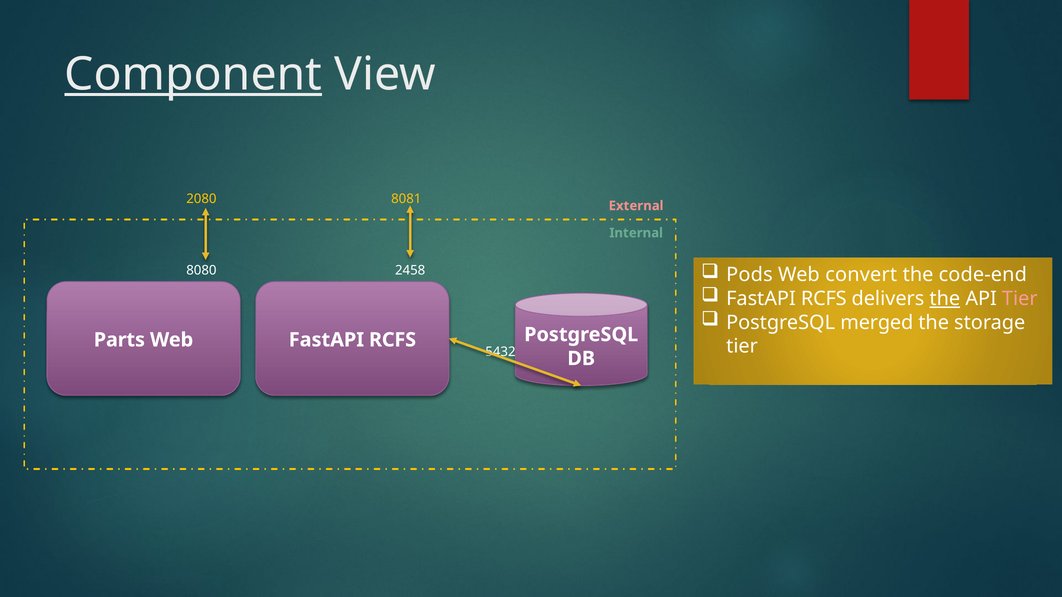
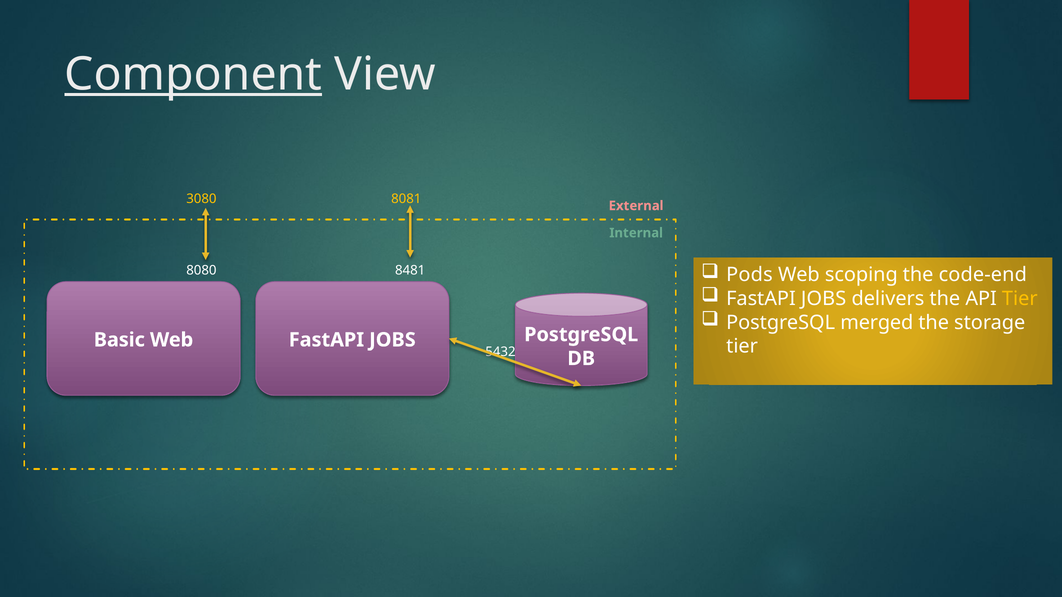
2080: 2080 -> 3080 (201, 199)
convert: convert -> scoping (861, 275)
2458: 2458 -> 8481 (410, 271)
RCFS: RCFS -> JOBS (824, 299)
the underline: present -> none (945, 299)
Tier colour: pink -> yellow (1020, 299)
Parts: Parts -> Basic (119, 340)
Web FastAPI RCFS: RCFS -> JOBS (392, 340)
